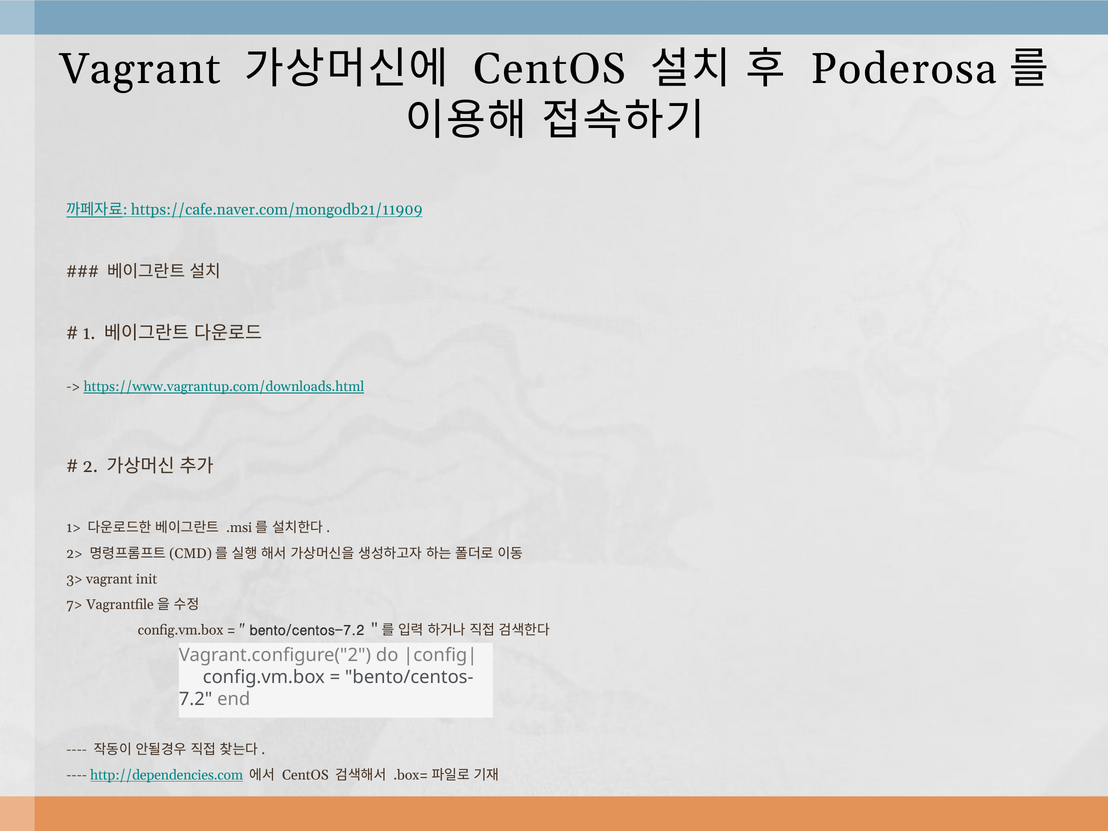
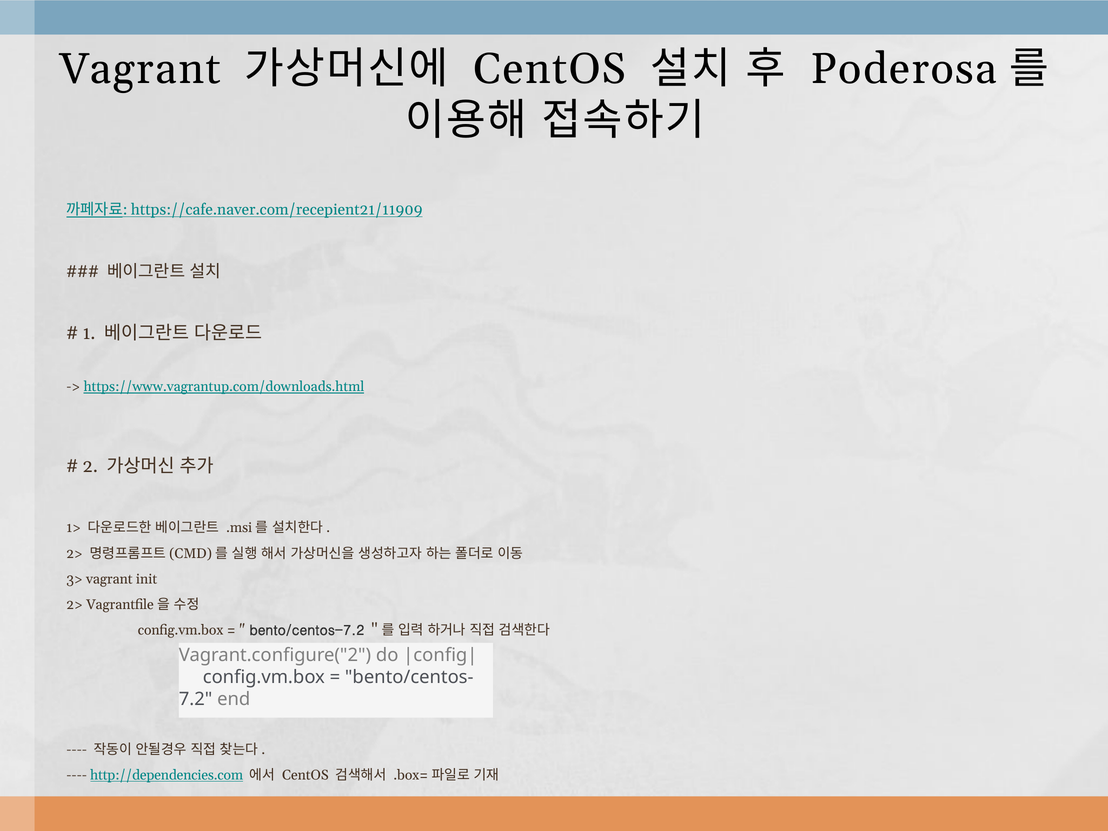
https://cafe.naver.com/mongodb21/11909: https://cafe.naver.com/mongodb21/11909 -> https://cafe.naver.com/recepient21/11909 (277, 210)
7>: 7> -> 2> (75, 605)
